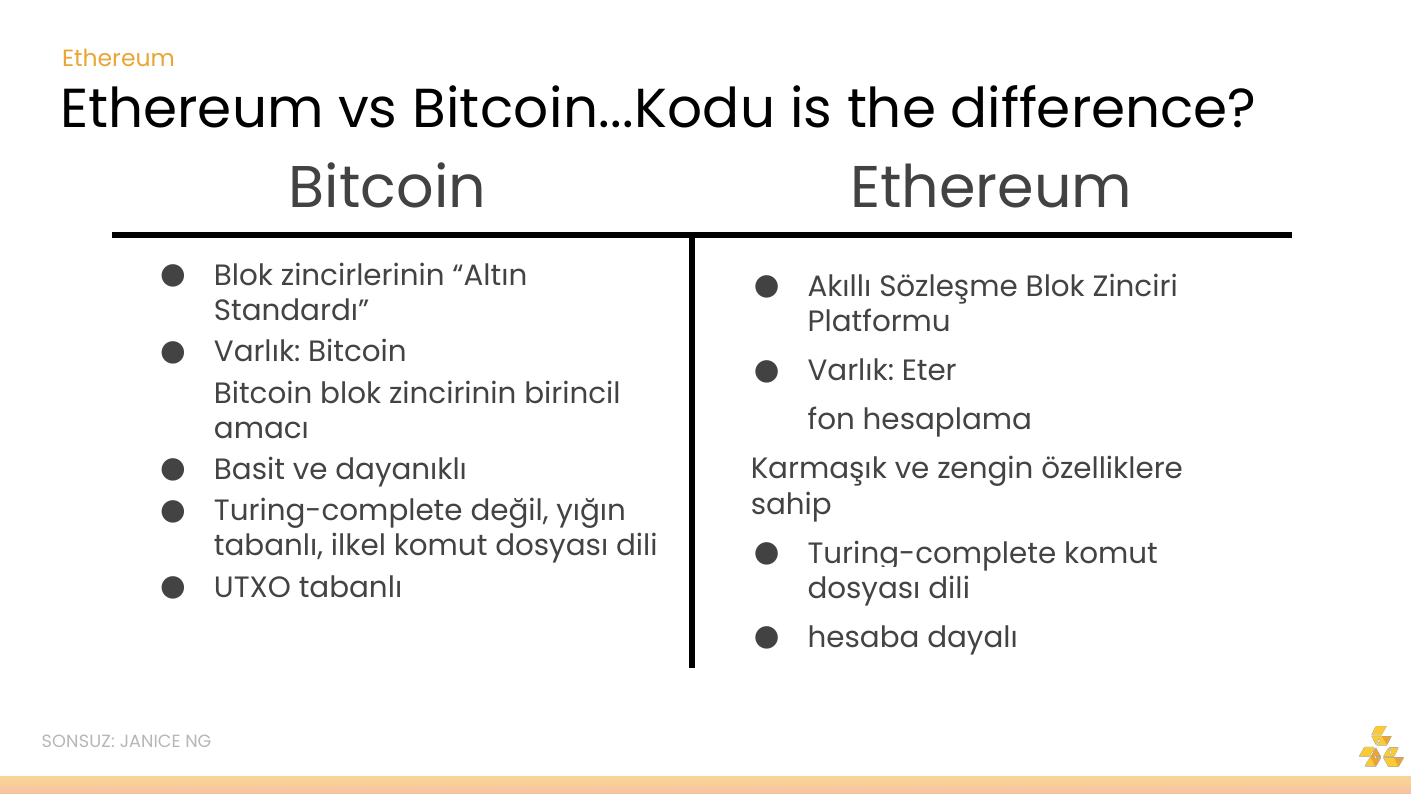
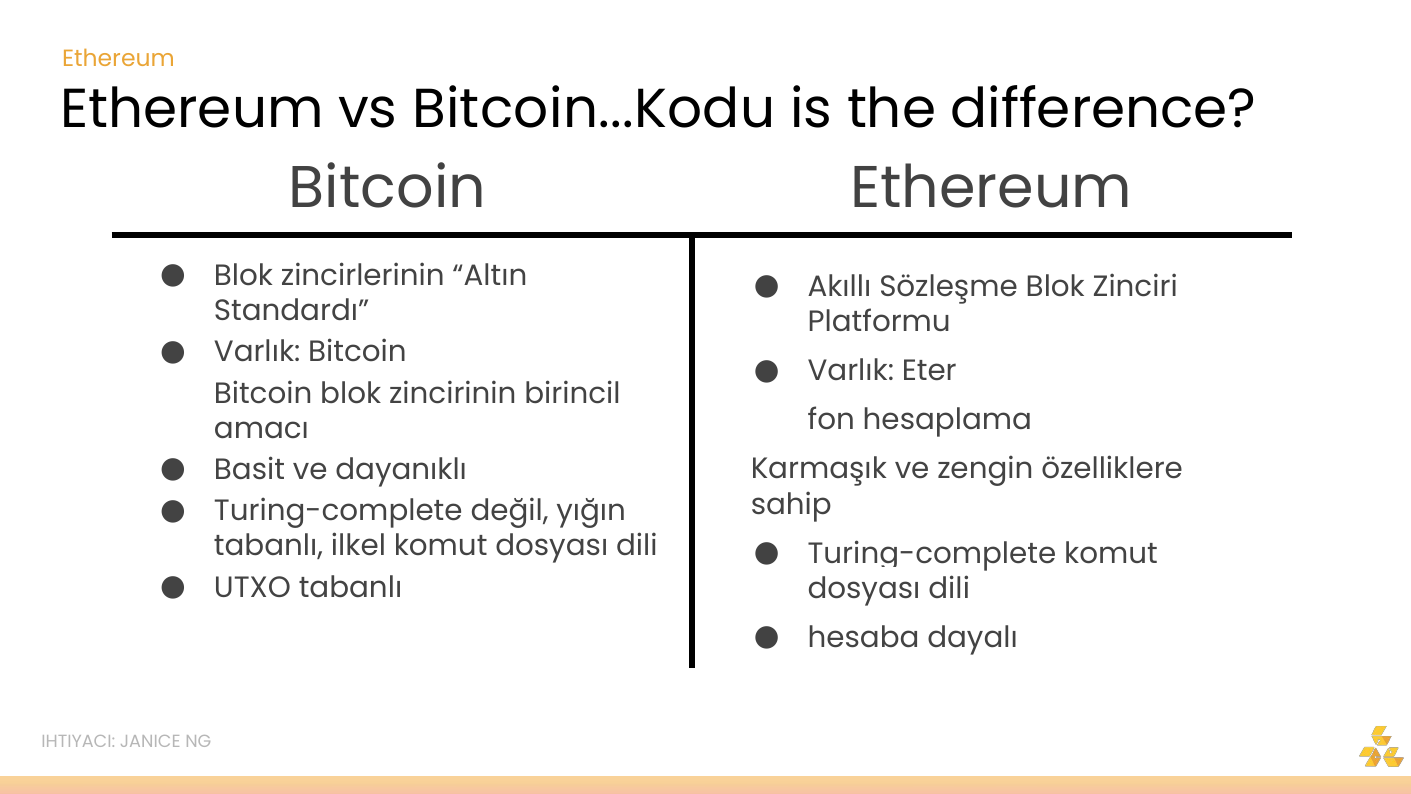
SONSUZ: SONSUZ -> IHTIYACI (78, 741)
